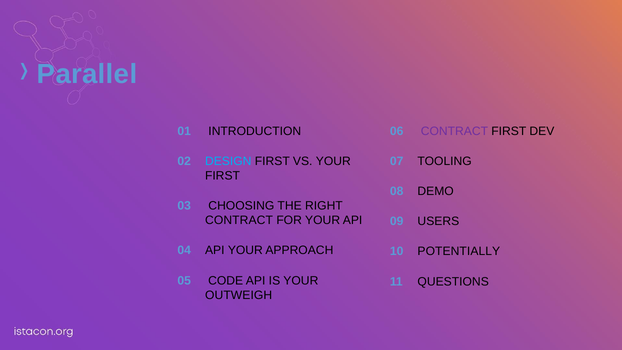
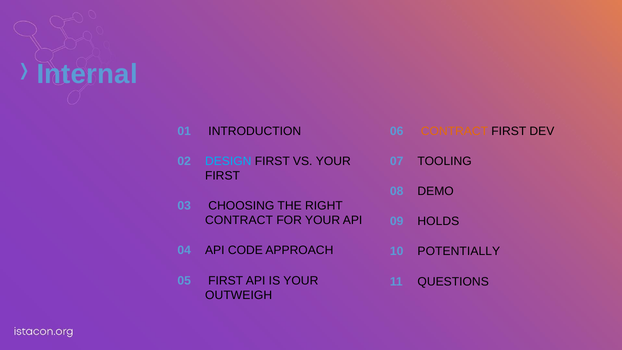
Parallel: Parallel -> Internal (87, 74)
CONTRACT colour: purple -> orange (454, 131)
USERS: USERS -> HOLDS (438, 221)
API YOUR: YOUR -> CODE (245, 250)
05 CODE: CODE -> FIRST (226, 281)
